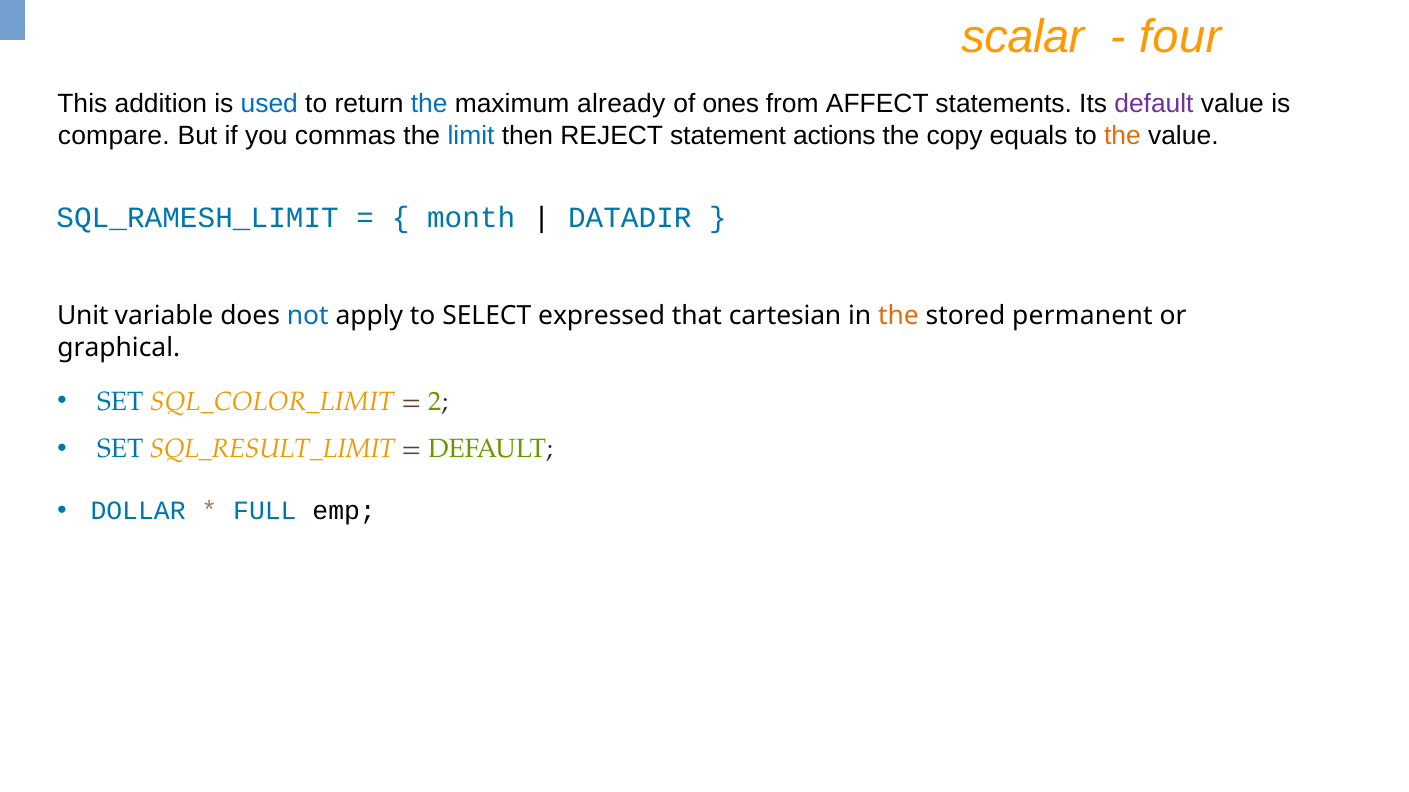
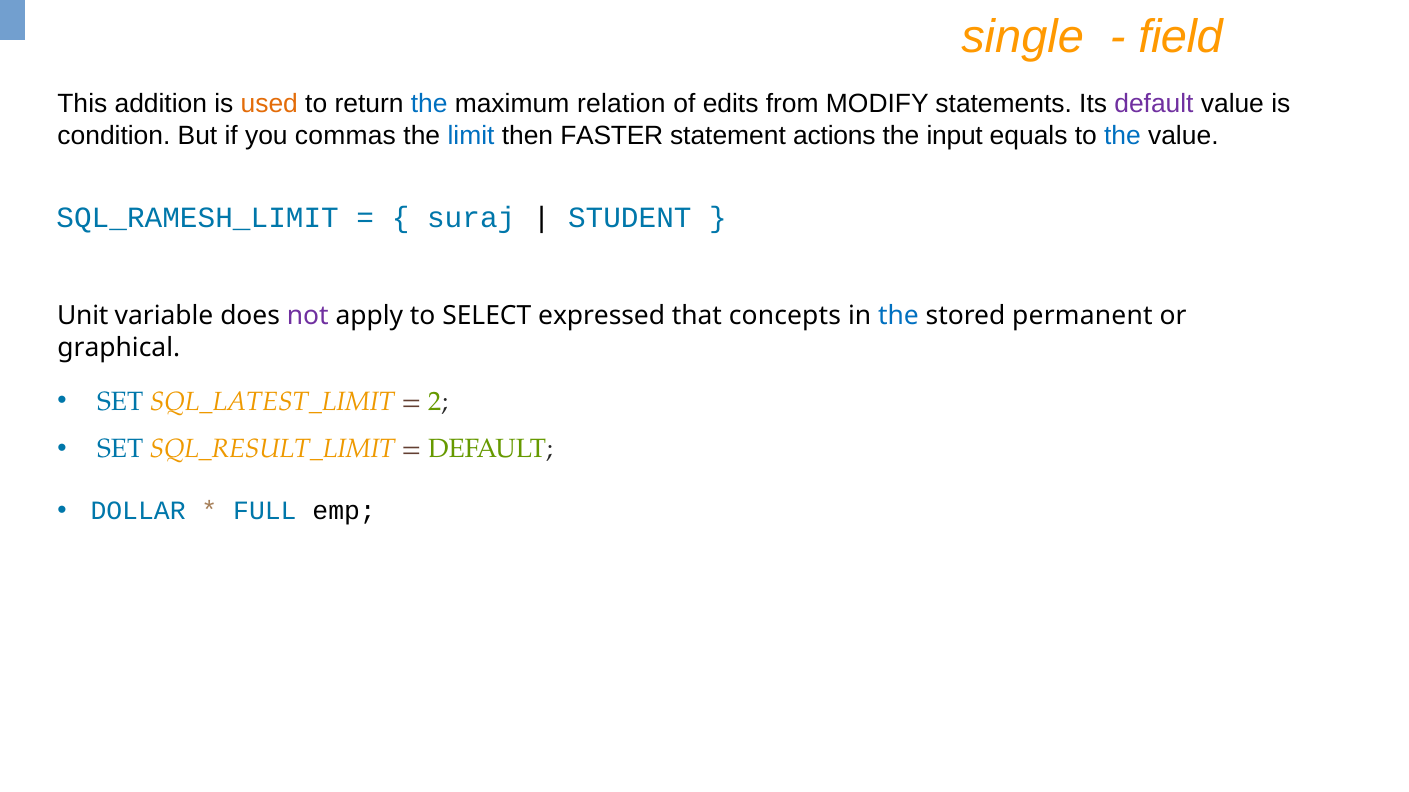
scalar: scalar -> single (1023, 37)
four: four -> field (1181, 37)
used colour: blue -> orange (269, 104)
already: already -> relation (621, 104)
ones: ones -> edits (731, 104)
AFFECT: AFFECT -> MODIFY (877, 104)
compare: compare -> condition (114, 136)
REJECT: REJECT -> FASTER (612, 136)
copy: copy -> input (955, 136)
the colour: orange -> blue (1123, 136)
month: month -> suraj (471, 218)
DATADIR: DATADIR -> STUDENT (630, 218)
not colour: blue -> purple (308, 316)
cartesian: cartesian -> concepts (785, 316)
the colour: orange -> blue (898, 316)
SQL_COLOR_LIMIT: SQL_COLOR_LIMIT -> SQL_LATEST_LIMIT (272, 402)
